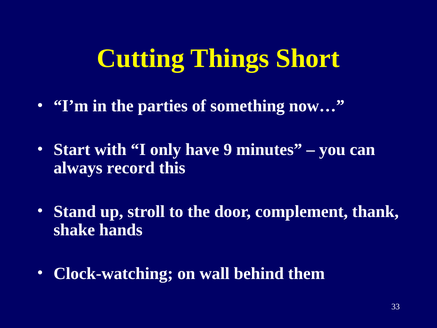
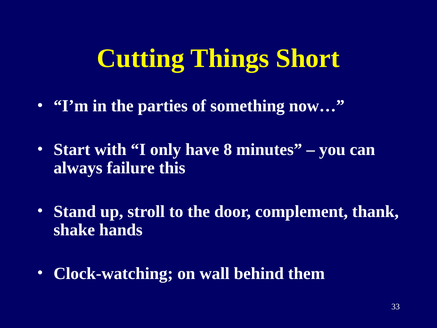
9: 9 -> 8 (228, 149)
record: record -> failure (131, 168)
